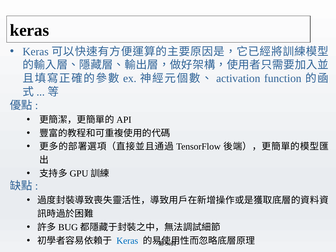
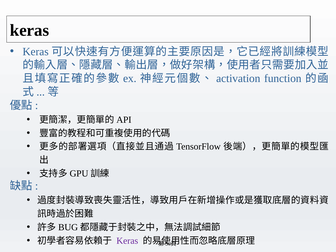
Keras colour: blue -> purple (127, 241)
